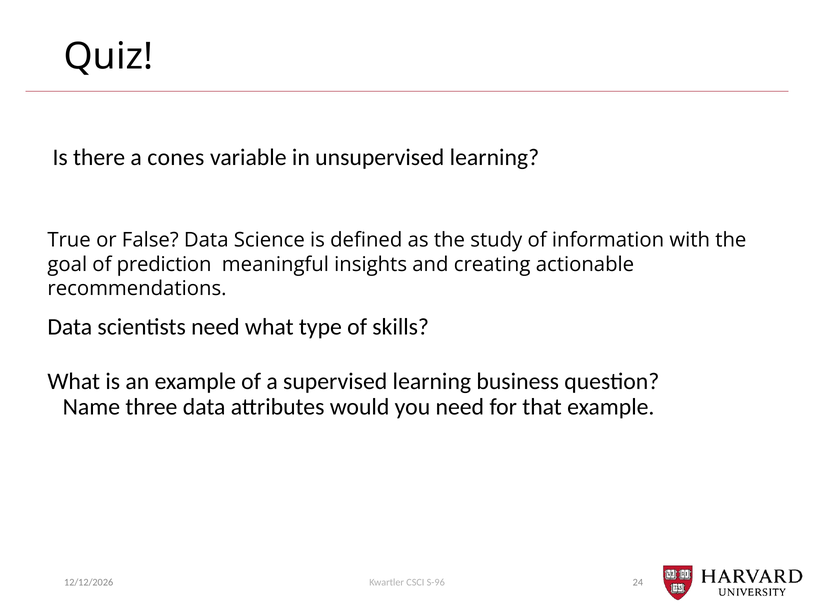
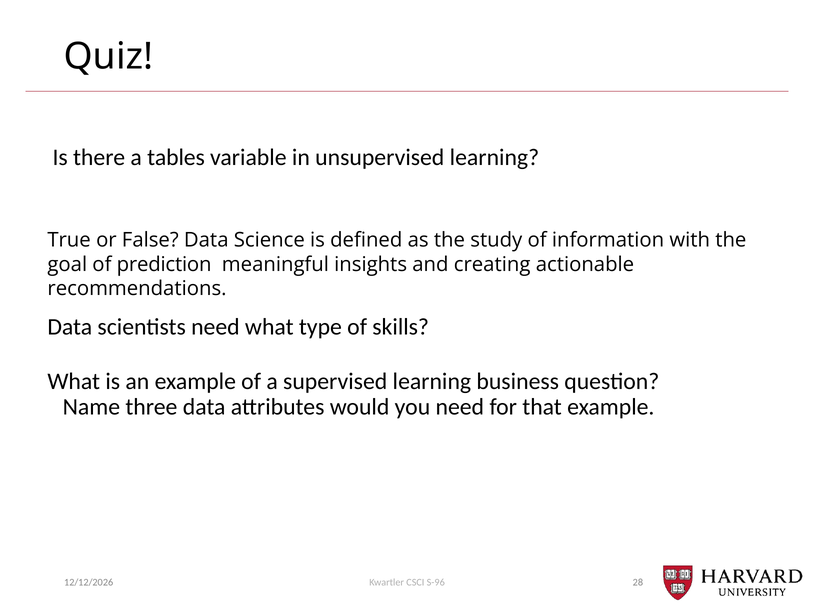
cones: cones -> tables (176, 158)
24: 24 -> 28 (638, 583)
